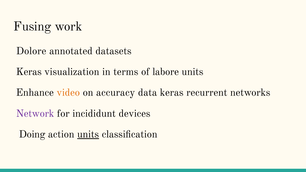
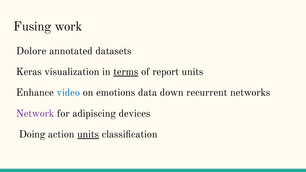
terms underline: none -> present (126, 72)
labore: labore -> report (166, 72)
video colour: orange -> blue (68, 93)
accuracy: accuracy -> emotions (116, 93)
data keras: keras -> down (172, 93)
incididunt: incididunt -> adipiscing (94, 114)
